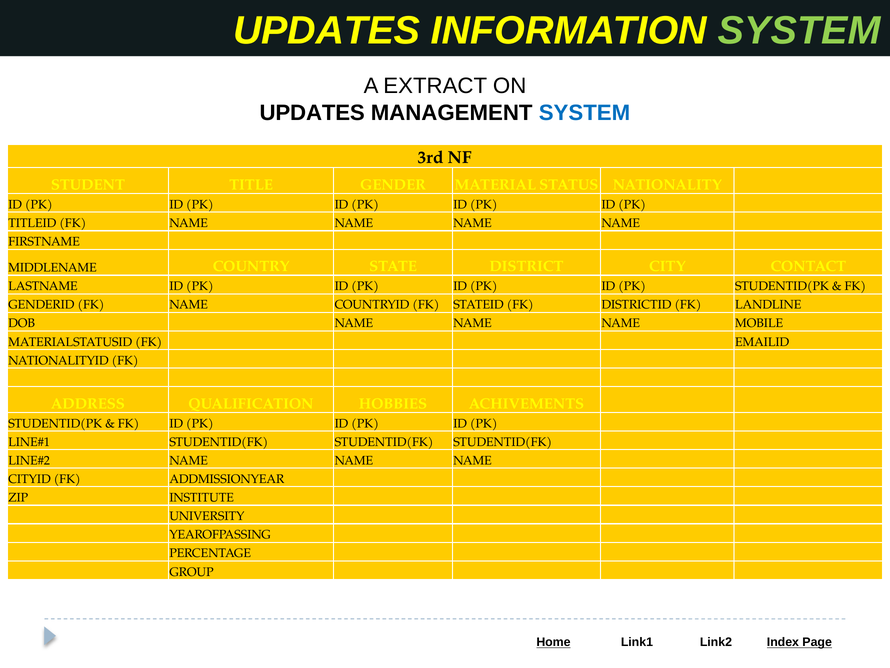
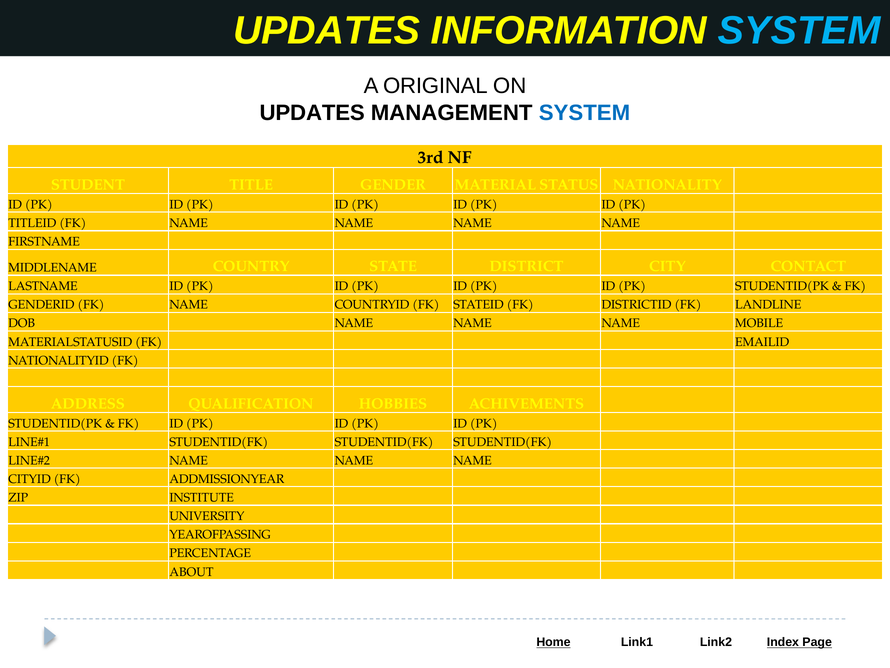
SYSTEM colour: light green -> light blue (799, 31)
EXTRACT: EXTRACT -> ORIGINAL (435, 86)
GROUP: GROUP -> ABOUT (191, 572)
